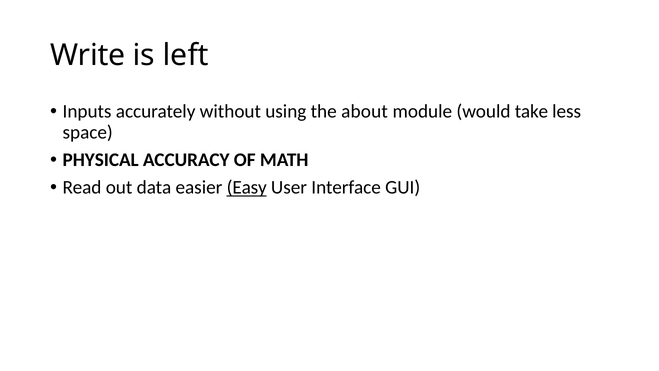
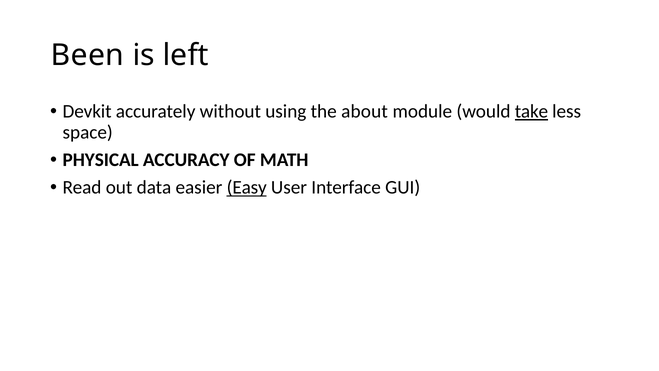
Write: Write -> Been (87, 55)
Inputs: Inputs -> Devkit (87, 111)
take underline: none -> present (531, 111)
